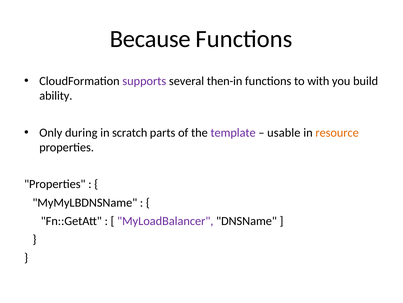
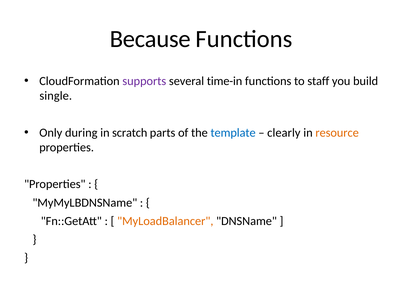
then-in: then-in -> time-in (225, 81)
with: with -> staff (318, 81)
ability: ability -> single (56, 96)
template colour: purple -> blue (233, 132)
usable: usable -> clearly (284, 132)
MyLoadBalancer colour: purple -> orange (165, 220)
